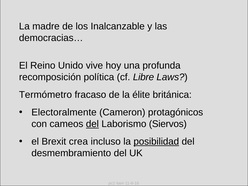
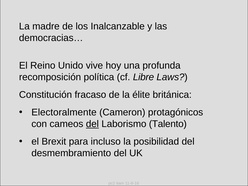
Termómetro: Termómetro -> Constitución (46, 95)
Siervos: Siervos -> Talento (168, 124)
crea: crea -> para (78, 142)
posibilidad underline: present -> none (156, 142)
